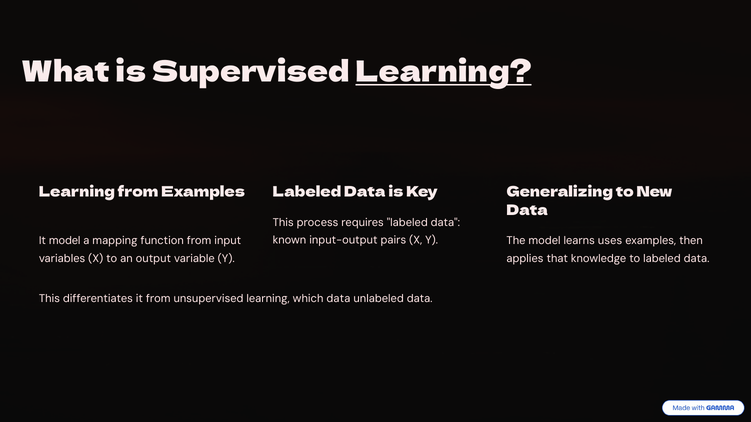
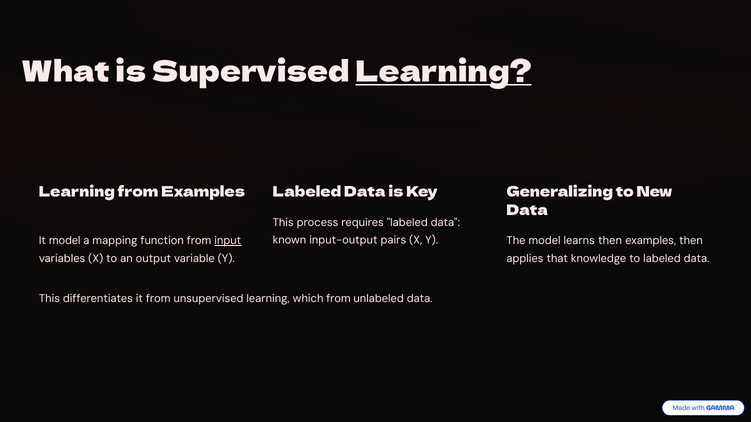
input underline: none -> present (228, 241)
learns uses: uses -> then (610, 241)
which data: data -> from (339, 299)
